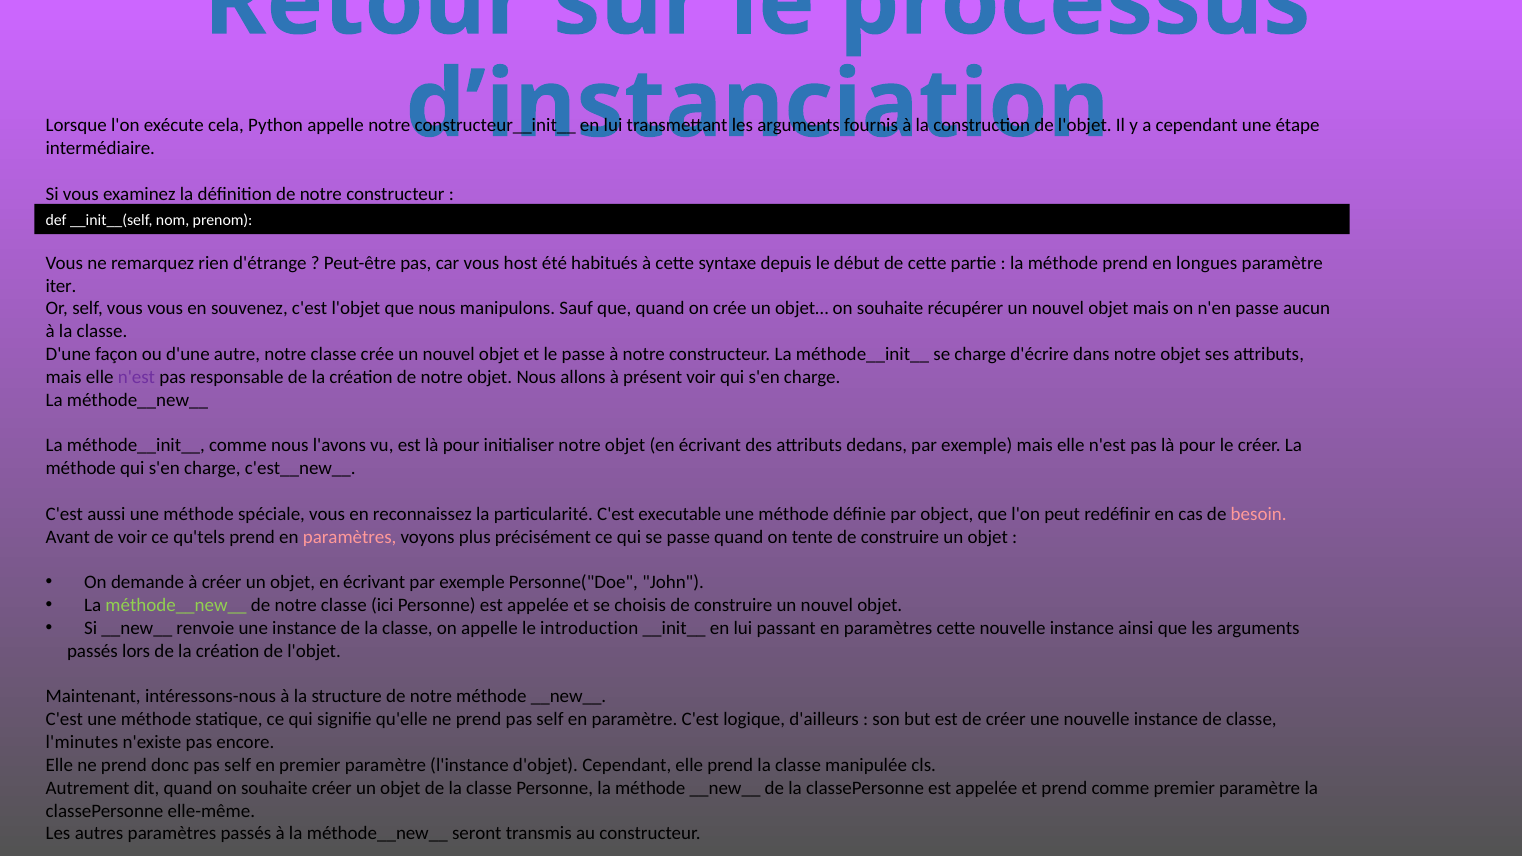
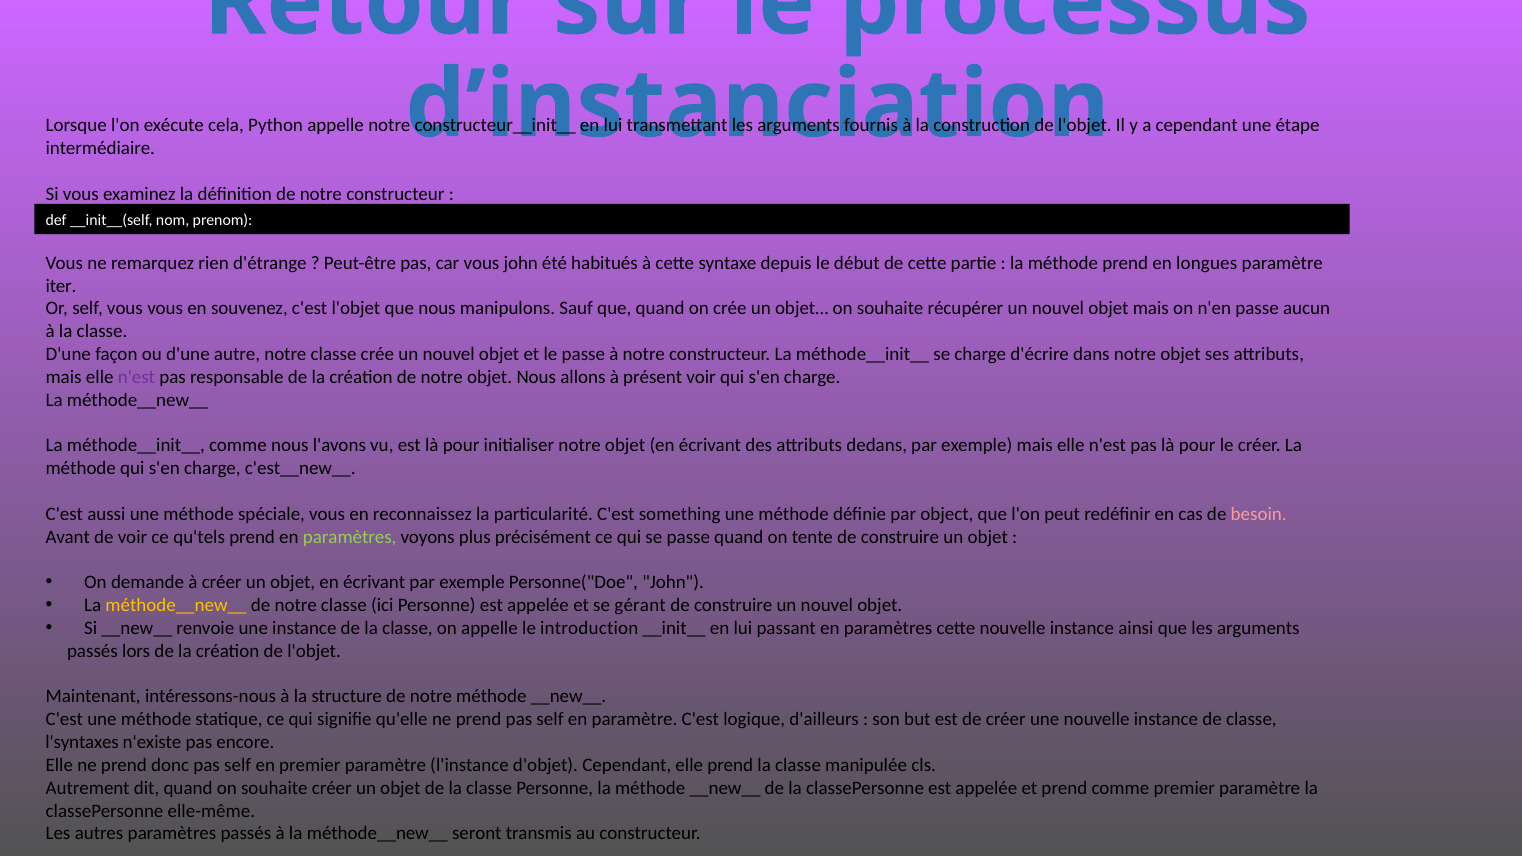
vous host: host -> john (521, 263)
executable: executable -> something (680, 514)
paramètres colour: pink -> light green (350, 537)
méthode__new__ colour: light green -> yellow (176, 605)
choisis: choisis -> gérant (640, 605)
l'minutes: l'minutes -> l'syntaxes (82, 742)
